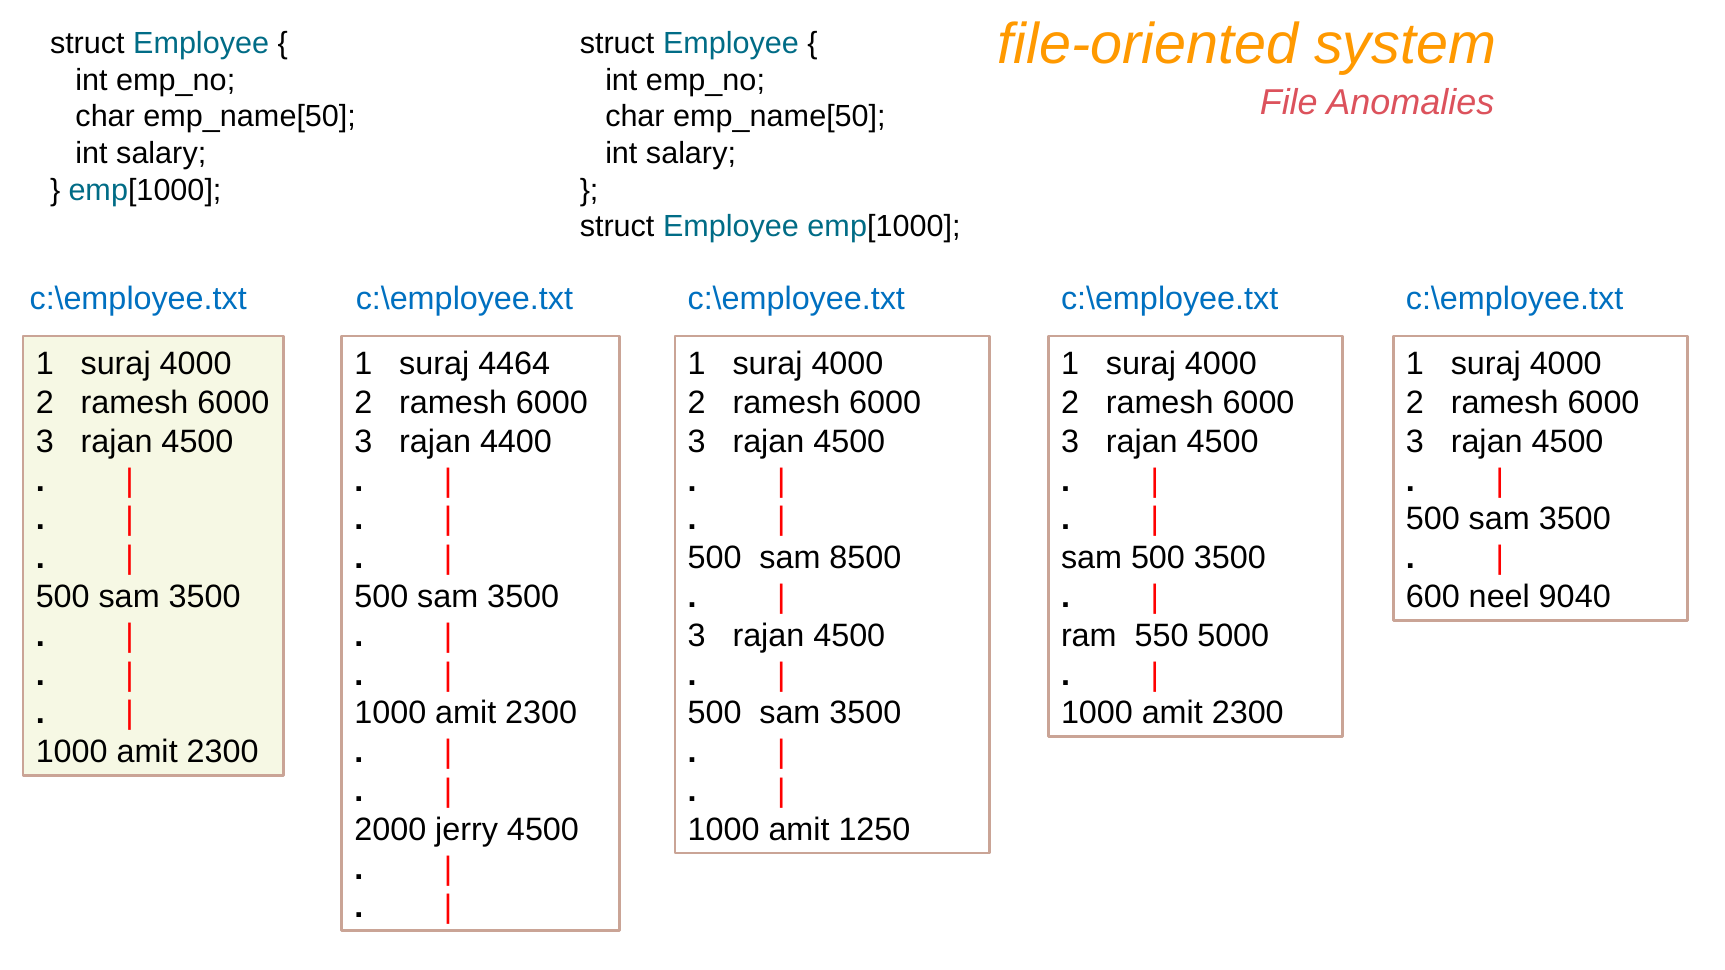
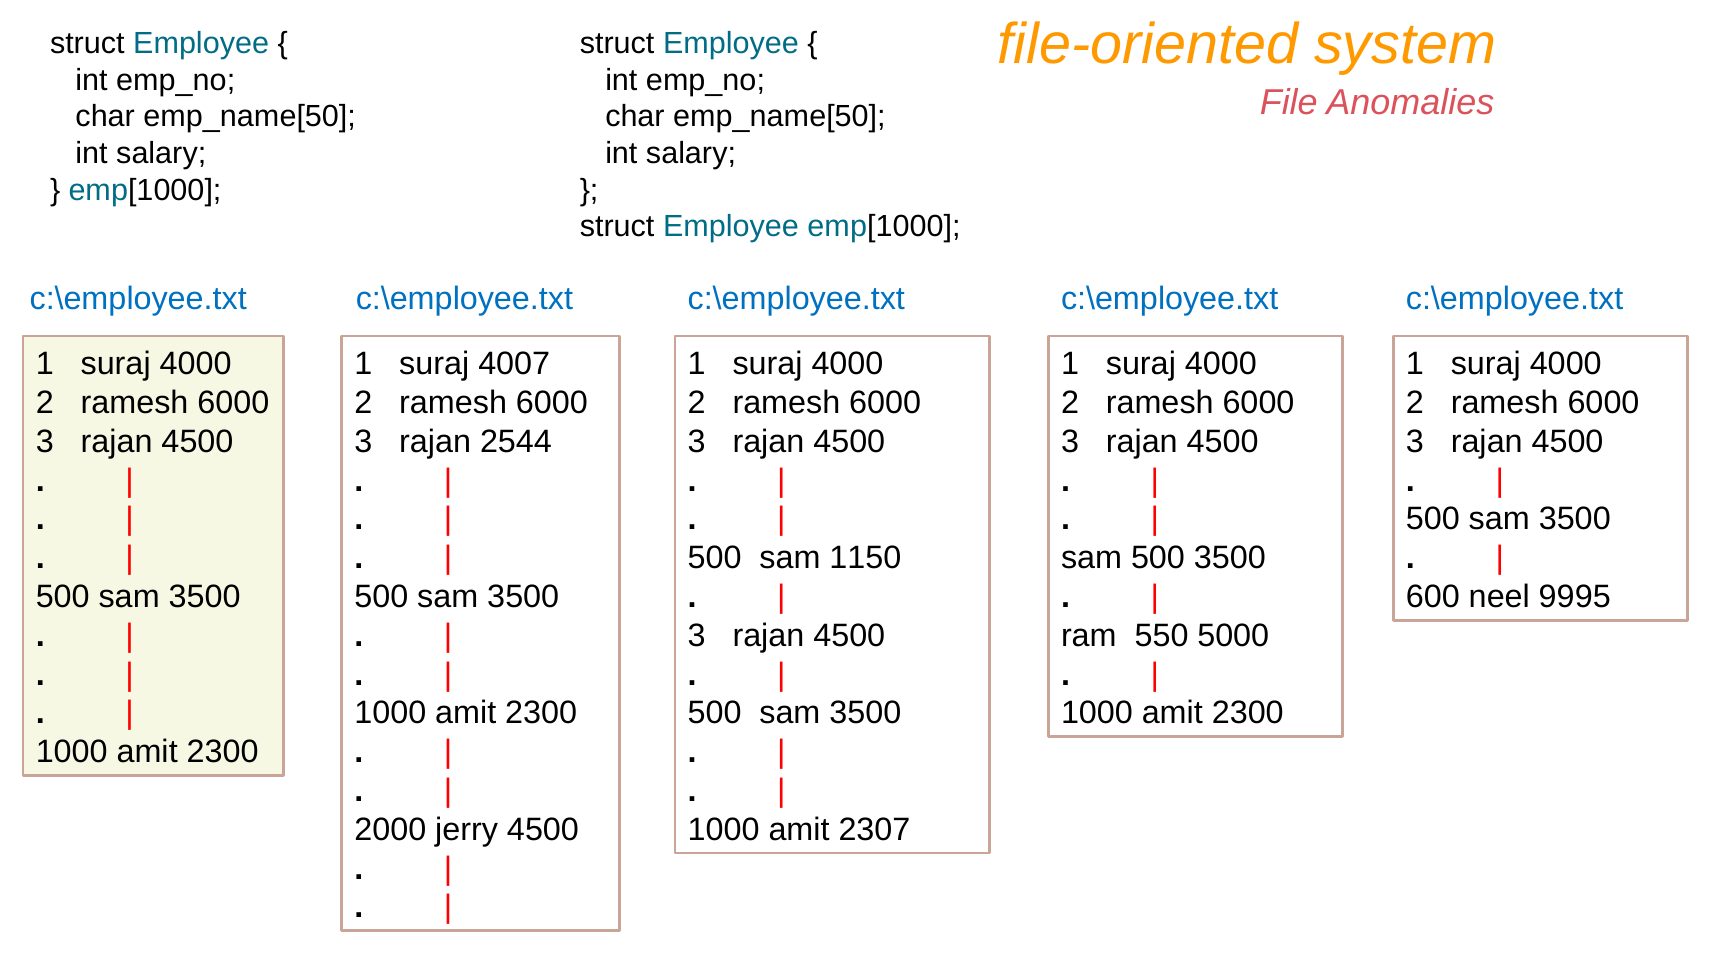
4464: 4464 -> 4007 (514, 364)
4400: 4400 -> 2544 (516, 442)
8500: 8500 -> 1150 (865, 558)
9040: 9040 -> 9995 (1575, 597)
1250: 1250 -> 2307 (874, 830)
